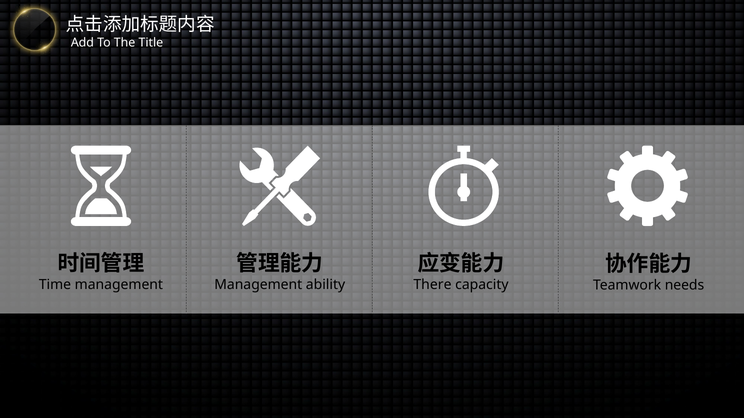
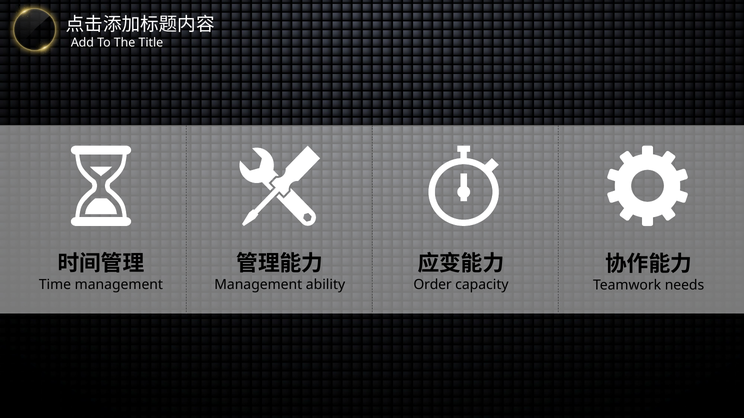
There: There -> Order (433, 285)
